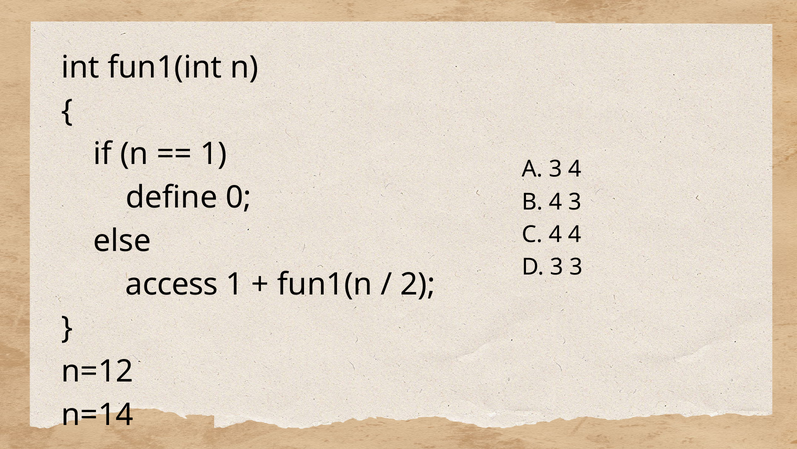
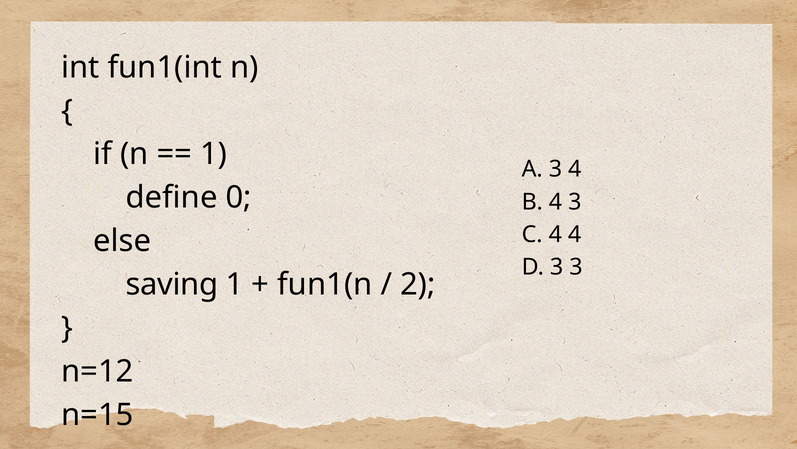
access: access -> saving (172, 284)
n=14: n=14 -> n=15 (97, 414)
